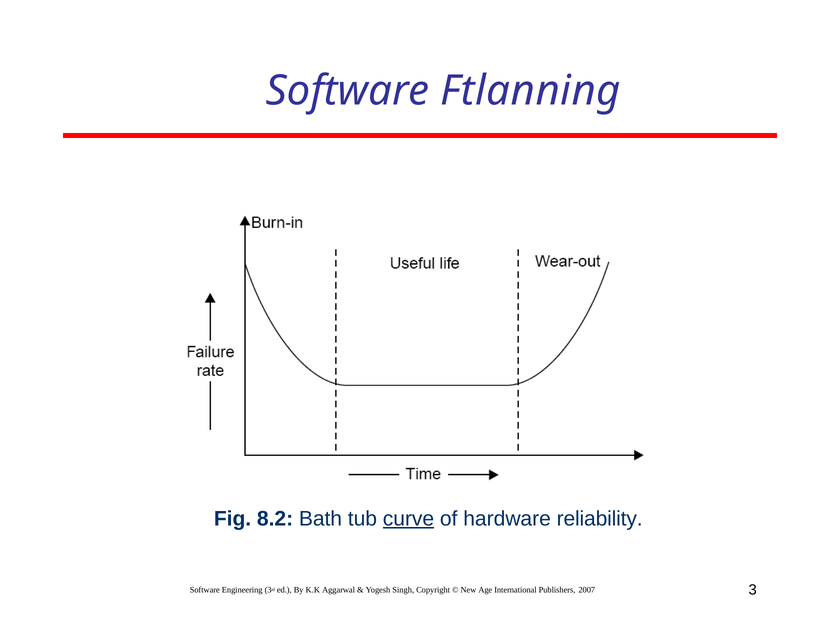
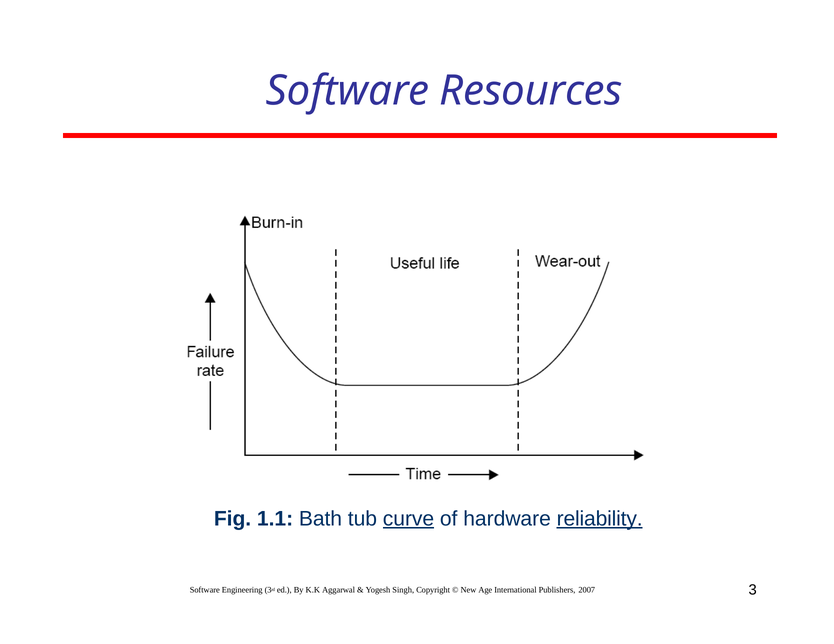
Ftlanning: Ftlanning -> Resources (531, 91)
8.2: 8.2 -> 1.1 (275, 519)
reliability underline: none -> present (600, 519)
